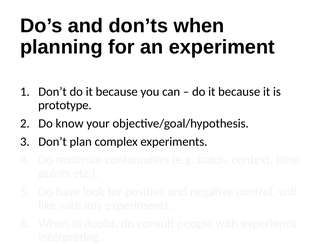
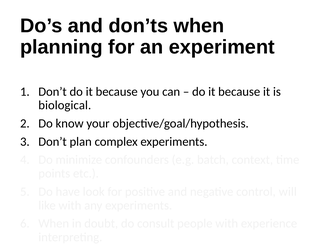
prototype: prototype -> biological (65, 105)
